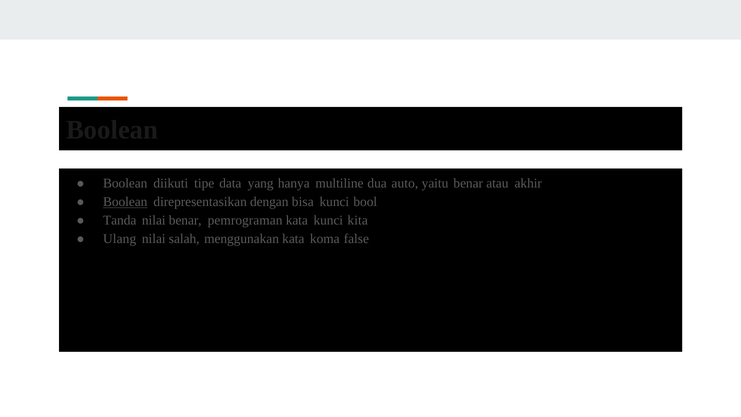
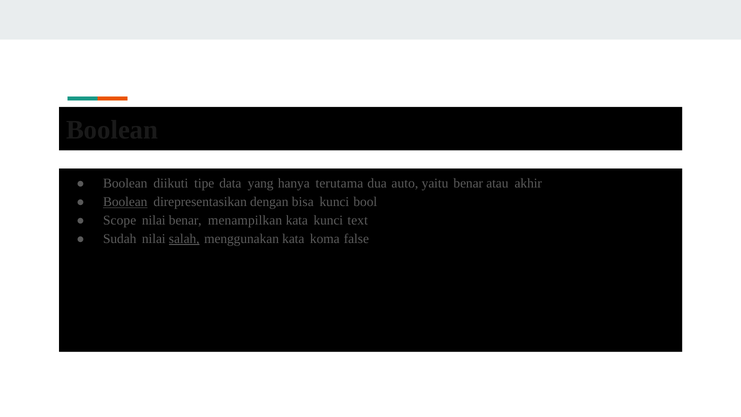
multiline: multiline -> terutama (339, 183)
Tanda: Tanda -> Scope (120, 220)
pemrograman: pemrograman -> menampilkan (245, 220)
kita: kita -> text (358, 220)
Ulang: Ulang -> Sudah (120, 239)
salah underline: none -> present (184, 239)
